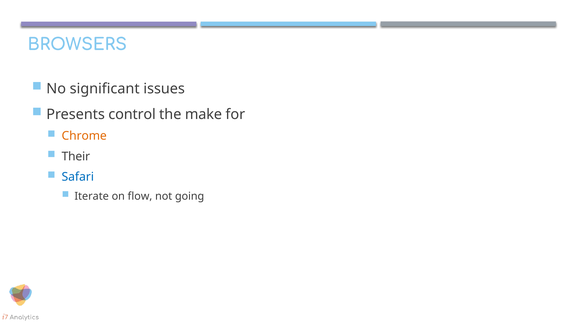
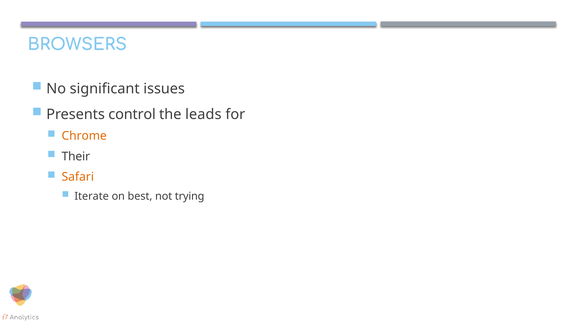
make: make -> leads (203, 114)
Safari colour: blue -> orange (78, 177)
flow: flow -> best (140, 196)
going: going -> trying (190, 196)
